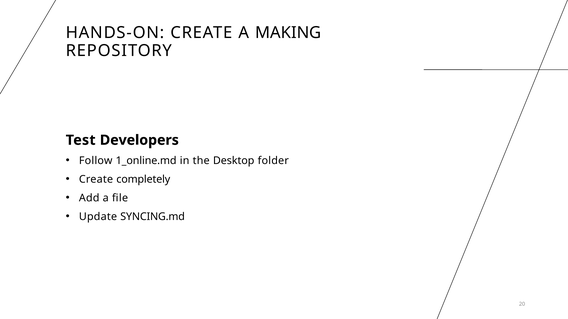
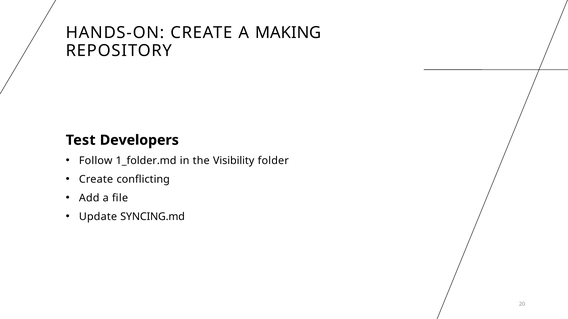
1_online.md: 1_online.md -> 1_folder.md (146, 161)
Desktop: Desktop -> Visibility (234, 161)
completely: completely -> conflicting (143, 180)
